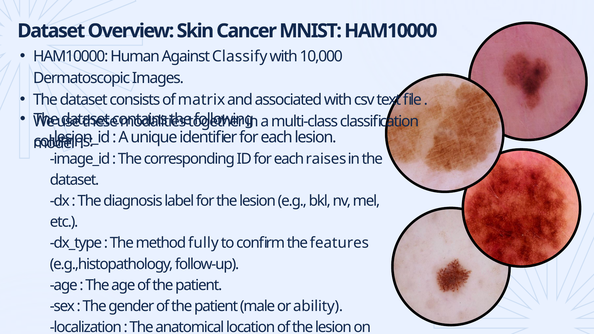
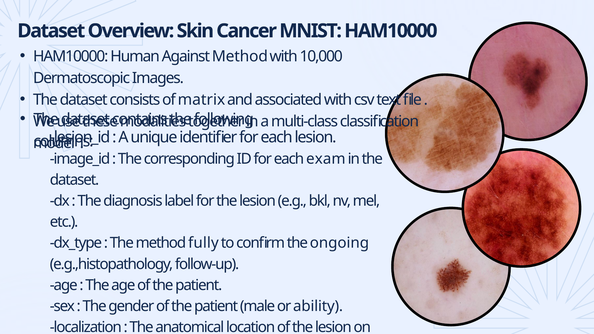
Against Classify: Classify -> Method (240, 56)
raises: raises -> exam (326, 159)
features: features -> ongoing (339, 243)
